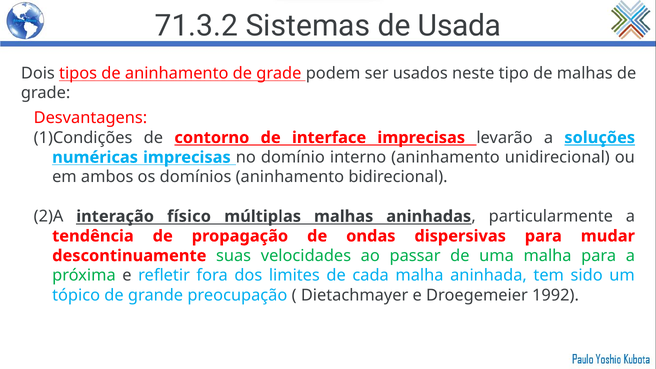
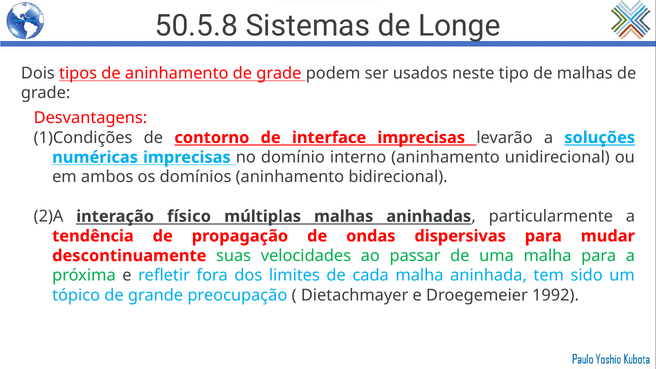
71.3.2: 71.3.2 -> 50.5.8 (196, 26)
Usada: Usada -> Longe (459, 26)
